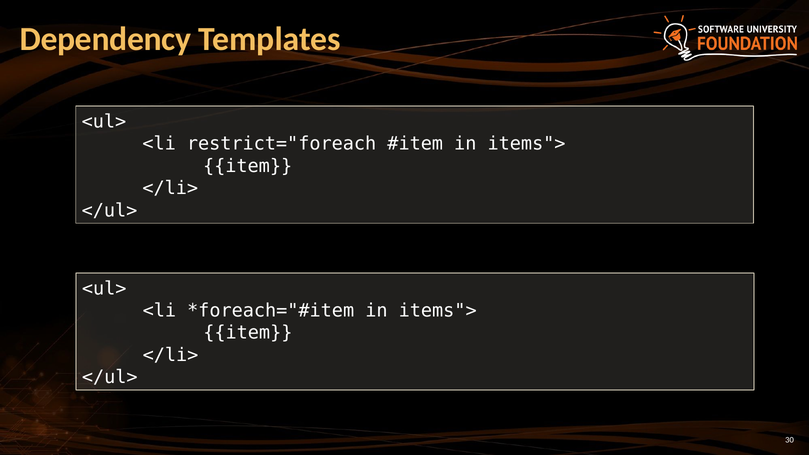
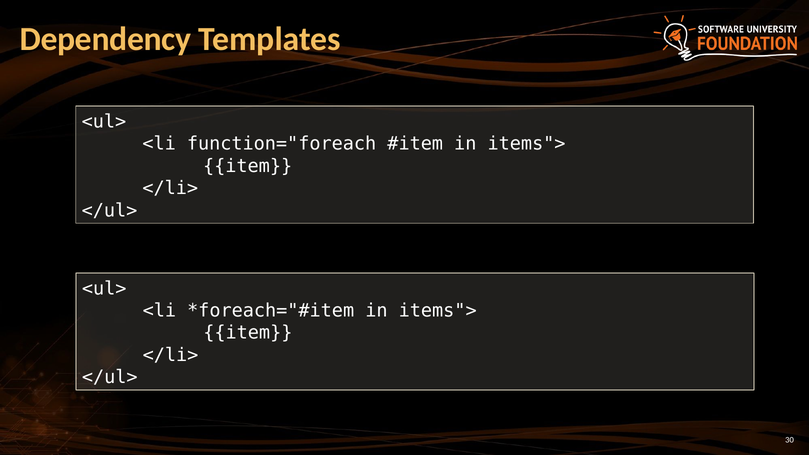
restrict="foreach: restrict="foreach -> function="foreach (282, 144)
